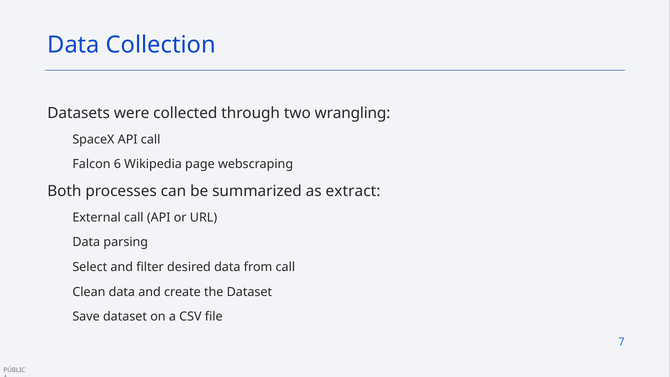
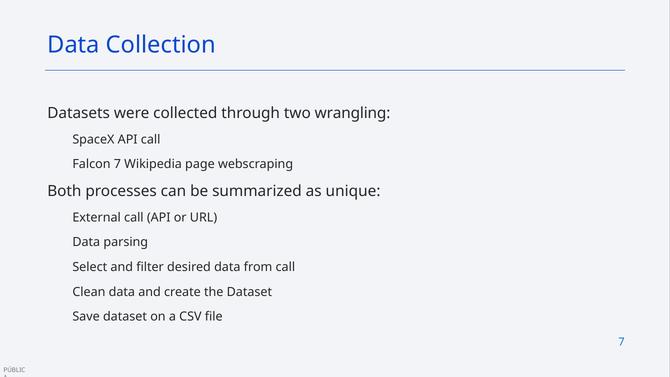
Falcon 6: 6 -> 7 (117, 164)
extract: extract -> unique (353, 191)
